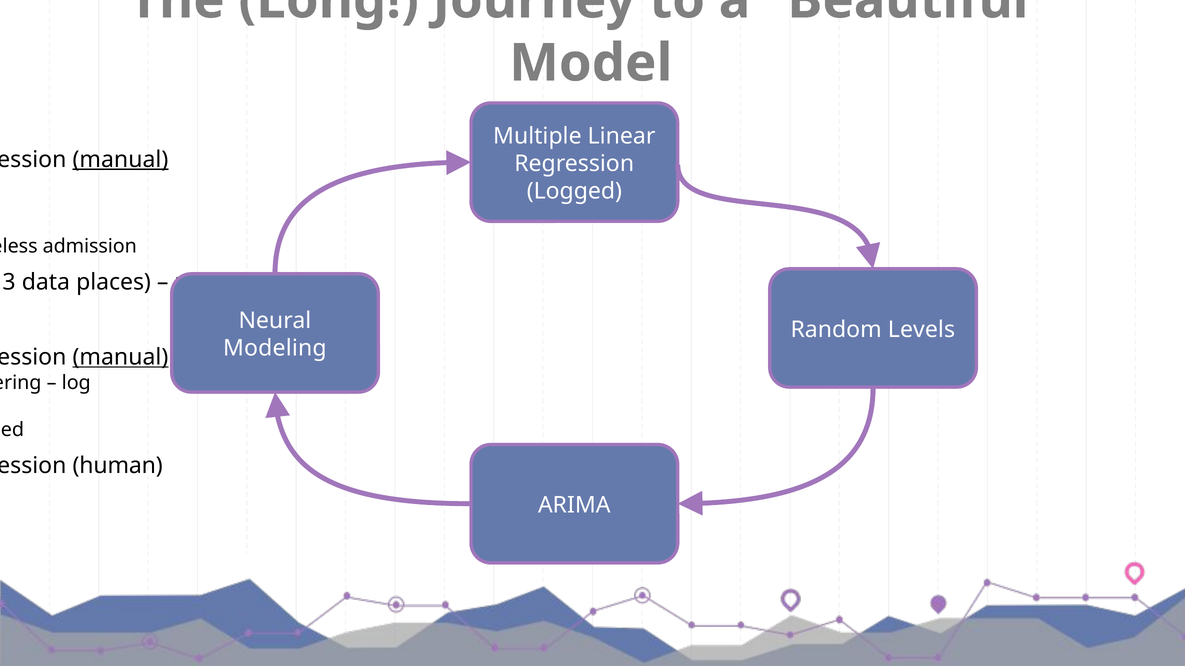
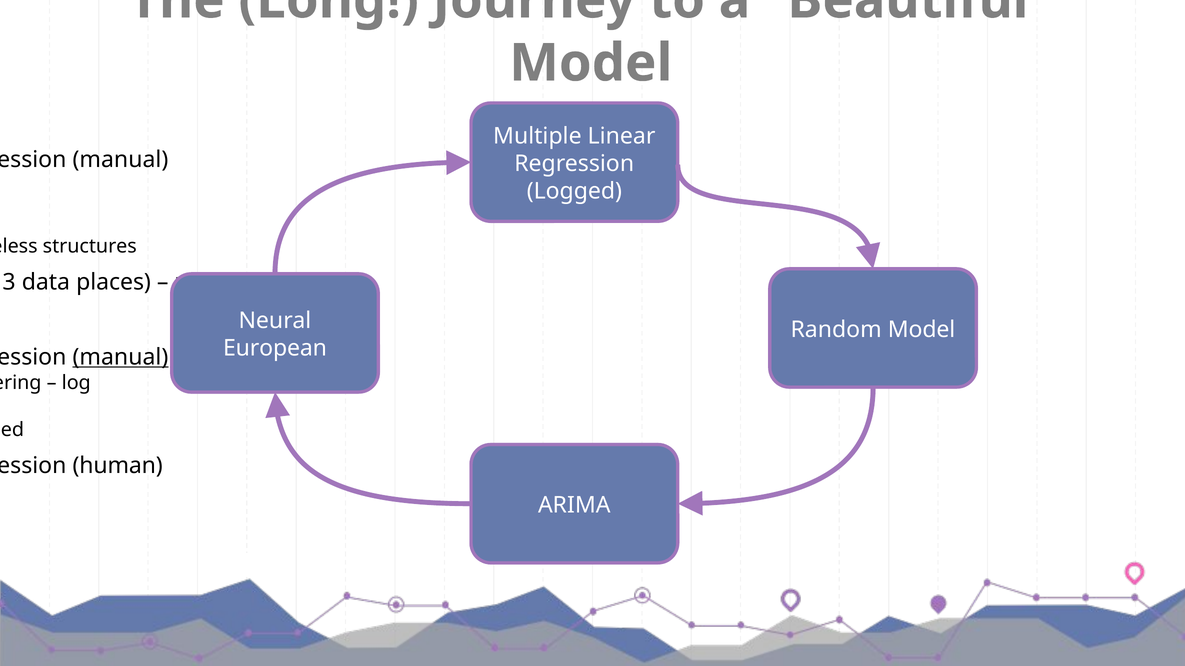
manual underline: present -> none (120, 160)
admission: admission -> structures (90, 246)
Random Levels: Levels -> Model (922, 330)
Modeling: Modeling -> European (275, 349)
